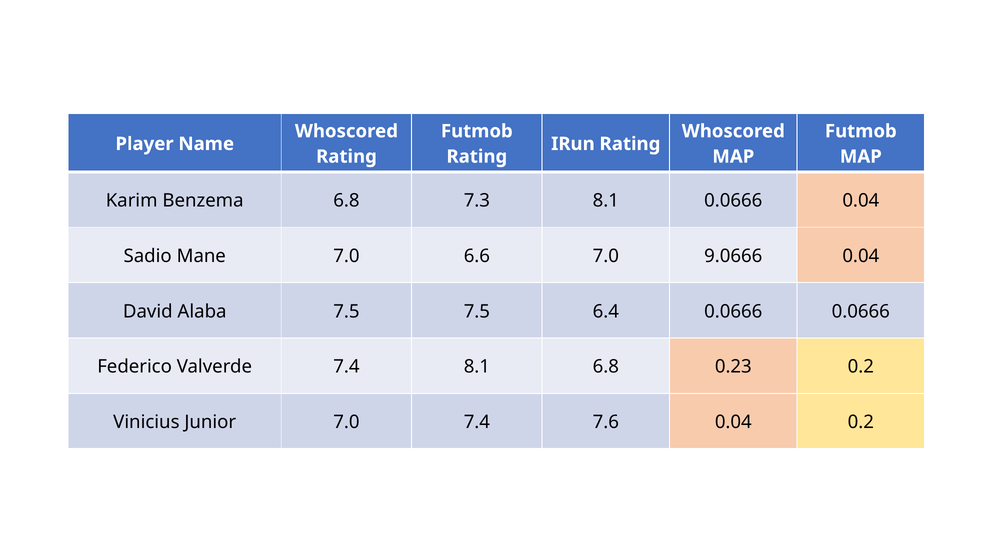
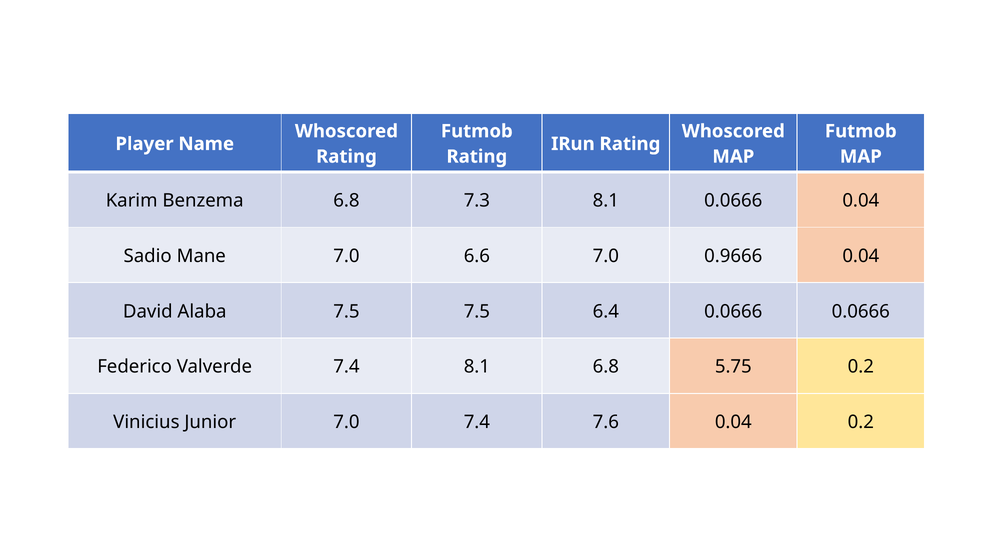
9.0666: 9.0666 -> 0.9666 (733, 256)
0.23: 0.23 -> 5.75 (733, 366)
